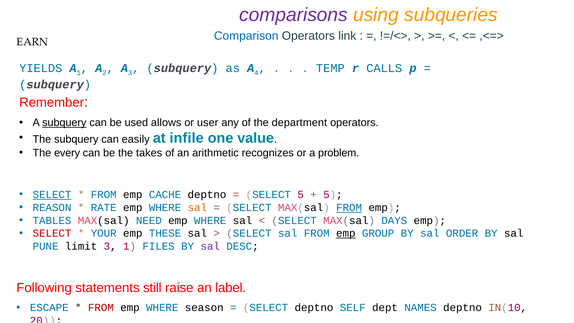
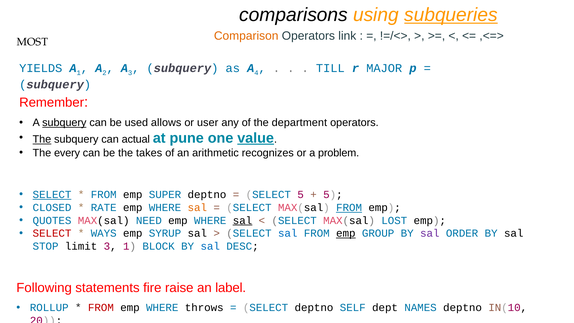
comparisons colour: purple -> black (294, 15)
subqueries underline: none -> present (451, 15)
Comparison colour: blue -> orange (246, 36)
EARN: EARN -> MOST (32, 42)
TEMP: TEMP -> TILL (330, 68)
CALLS: CALLS -> MAJOR (384, 68)
The underline: none -> present (42, 139)
easily: easily -> actual (136, 139)
infile: infile -> pune (187, 138)
value underline: none -> present (256, 138)
CACHE: CACHE -> SUPER (165, 195)
REASON: REASON -> CLOSED (52, 207)
TABLES: TABLES -> QUOTES (52, 220)
sal underline: none -> present (243, 220)
DAYS: DAYS -> LOST (394, 220)
YOUR: YOUR -> WAYS (104, 233)
THESE: THESE -> SYRUP (165, 233)
sal colour: blue -> purple (430, 233)
PUNE: PUNE -> STOP (46, 246)
FILES: FILES -> BLOCK (159, 246)
sal colour: purple -> blue (210, 246)
still: still -> fire (152, 288)
ESCAPE: ESCAPE -> ROLLUP (49, 308)
season: season -> throws (204, 308)
